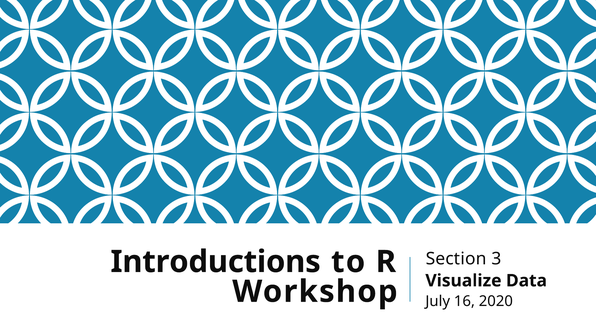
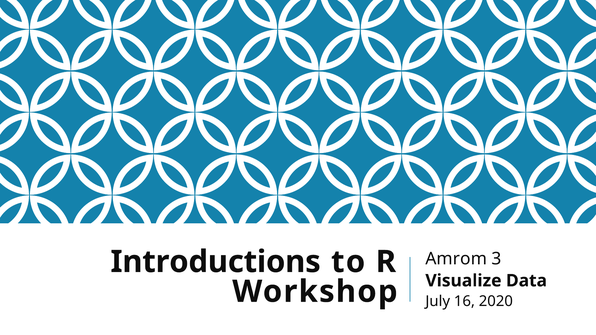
Section: Section -> Amrom (456, 259)
